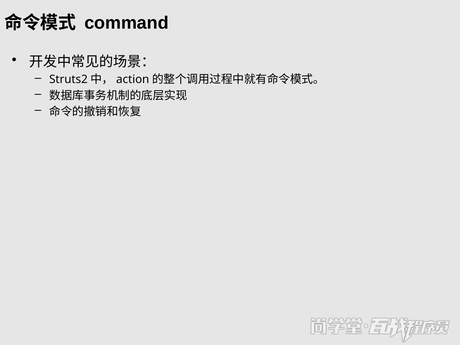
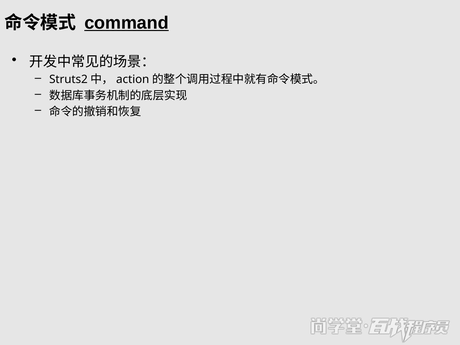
command underline: none -> present (127, 23)
